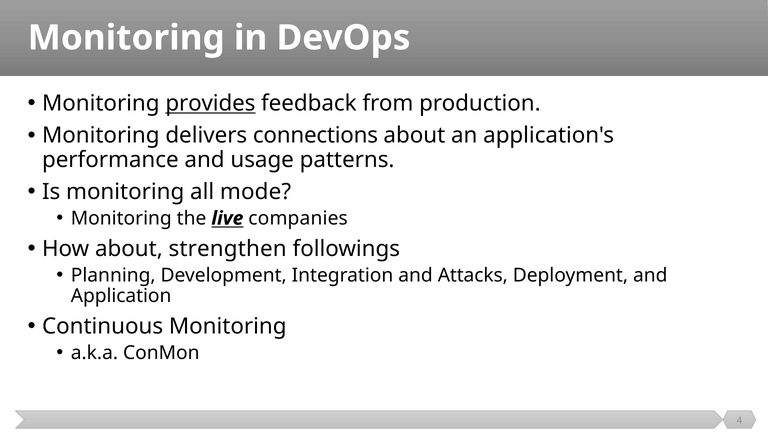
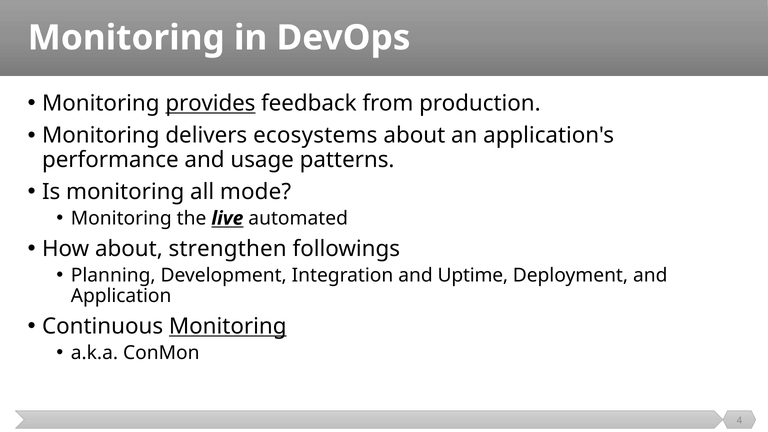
connections: connections -> ecosystems (315, 136)
companies: companies -> automated (298, 218)
Attacks: Attacks -> Uptime (473, 275)
Monitoring underline: none -> present (228, 326)
